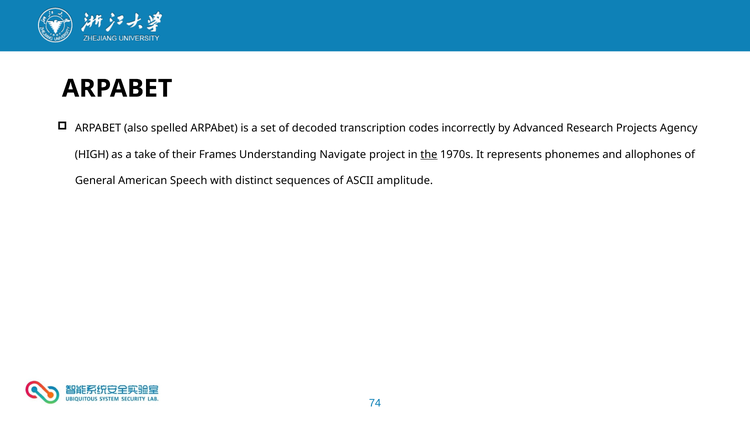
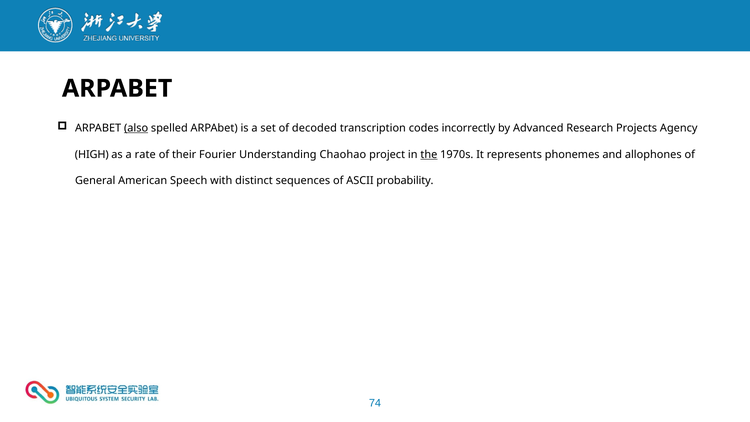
also underline: none -> present (136, 128)
take: take -> rate (145, 154)
Frames: Frames -> Fourier (218, 154)
Navigate: Navigate -> Chaohao (343, 154)
amplitude: amplitude -> probability (405, 181)
